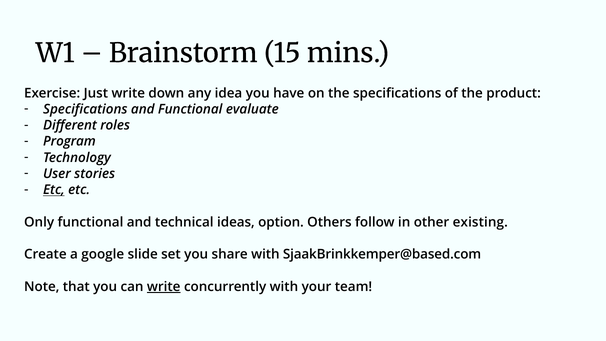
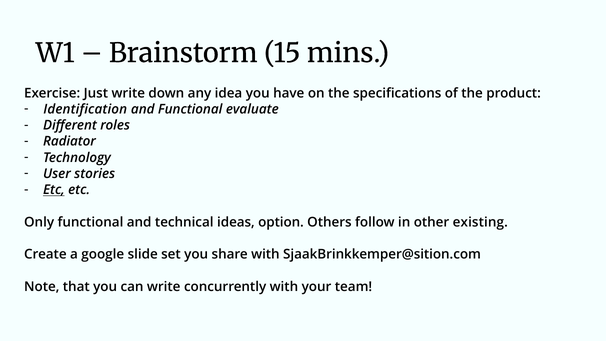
Specifications: Specifications -> Identification (85, 109)
Program: Program -> Radiator (69, 142)
SjaakBrinkkemper@based.com: SjaakBrinkkemper@based.com -> SjaakBrinkkemper@sition.com (382, 255)
write underline: present -> none (164, 287)
